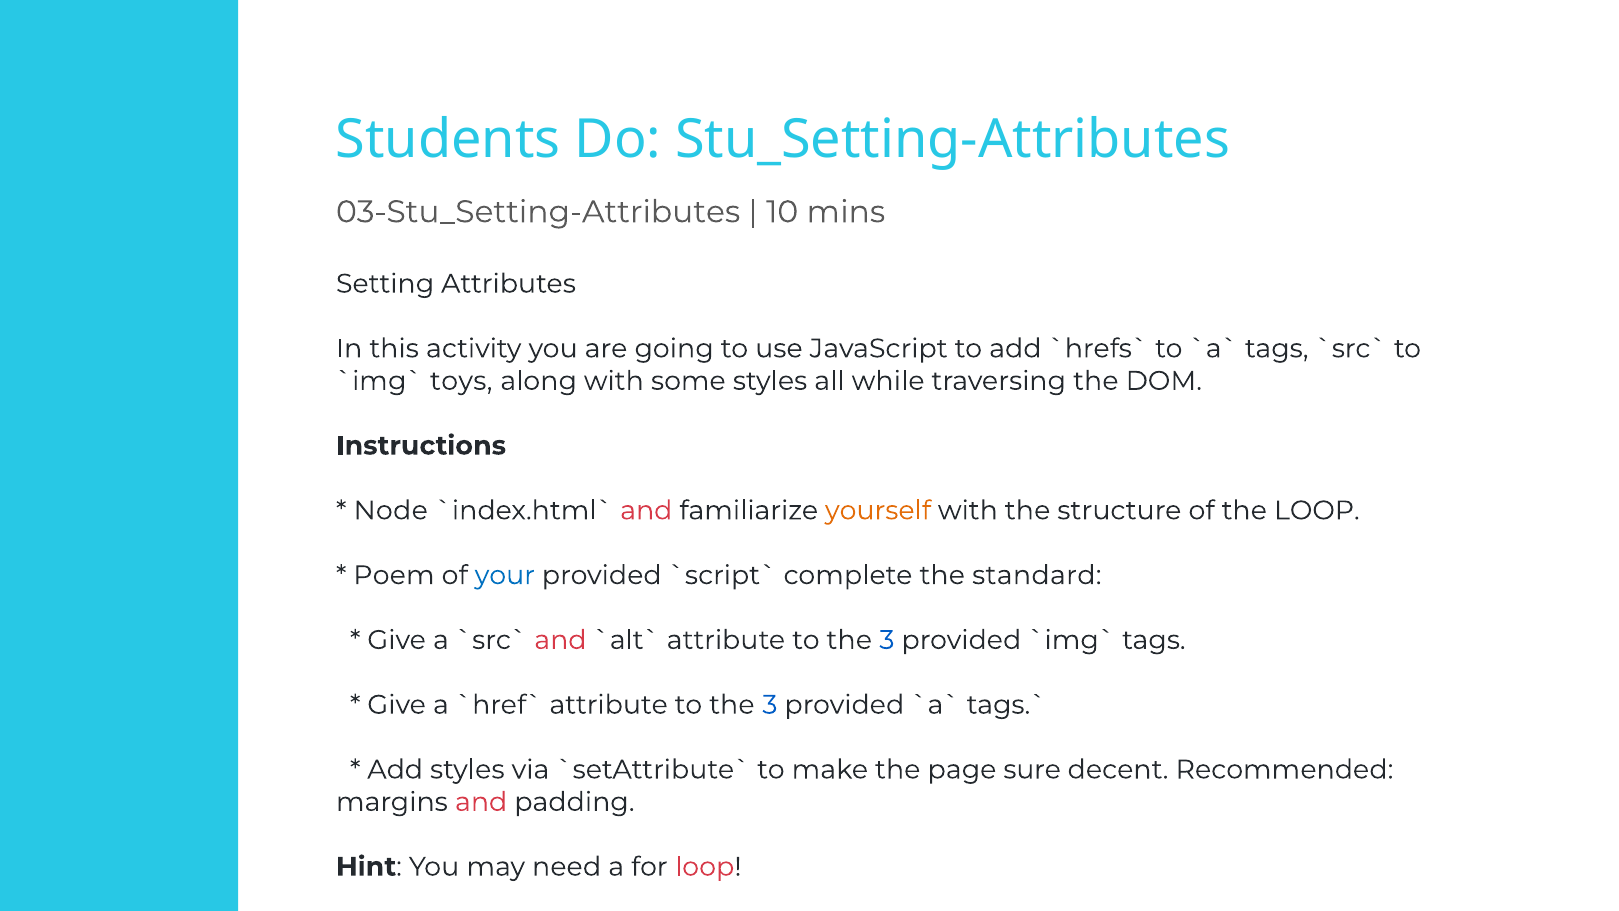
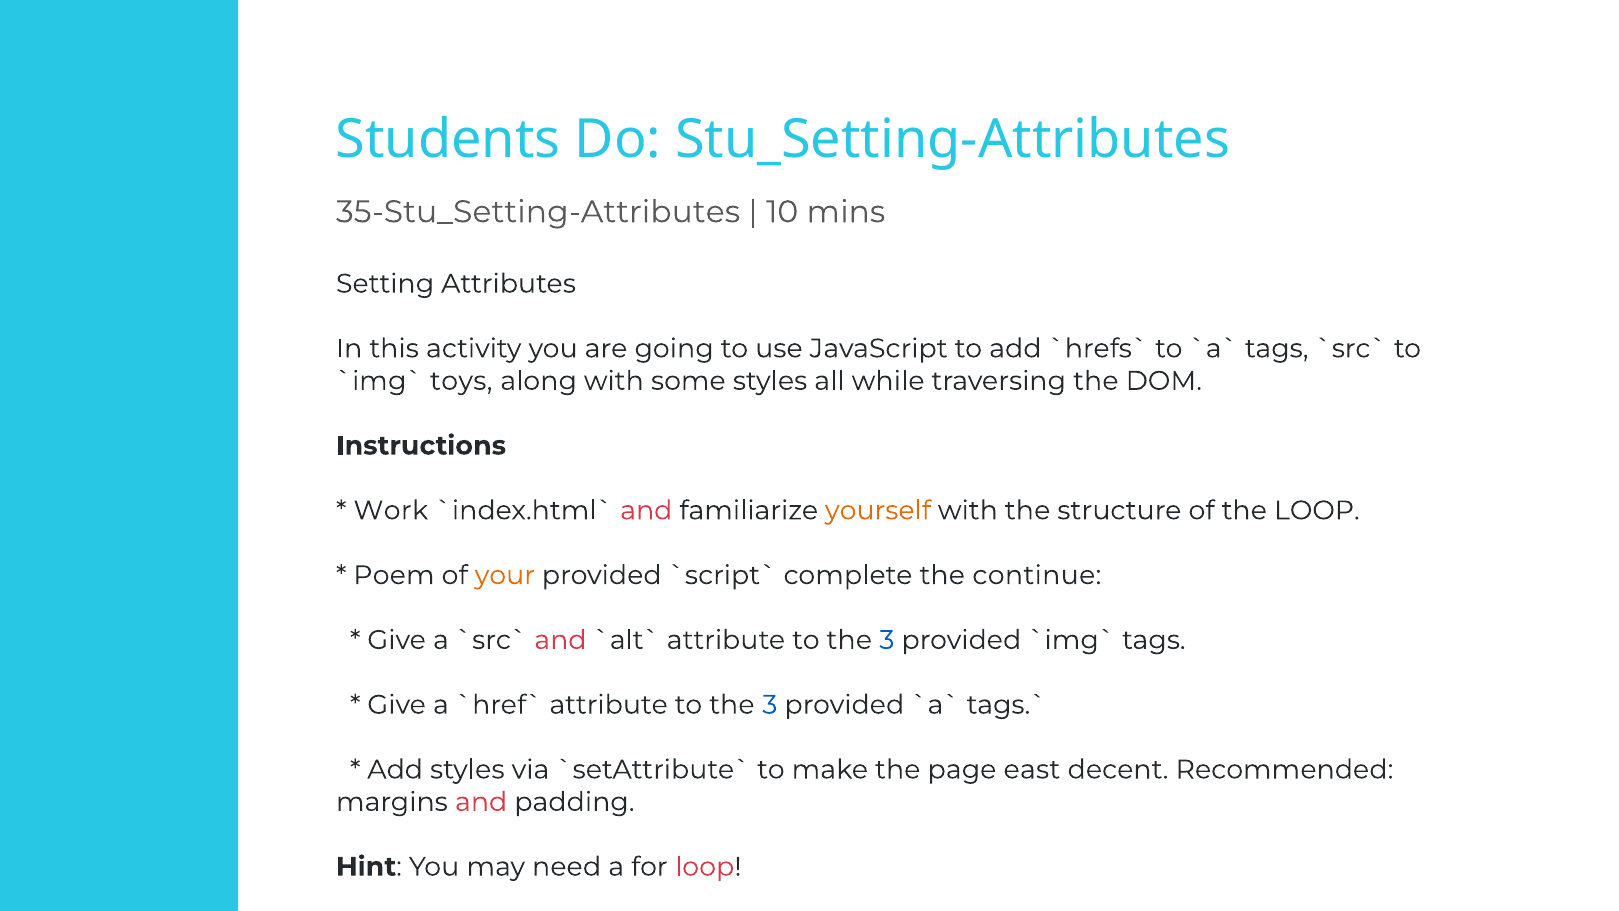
03-Stu_Setting-Attributes: 03-Stu_Setting-Attributes -> 35-Stu_Setting-Attributes (538, 212)
Node: Node -> Work (391, 510)
your colour: blue -> orange (505, 575)
standard: standard -> continue (1037, 575)
sure: sure -> east (1032, 769)
